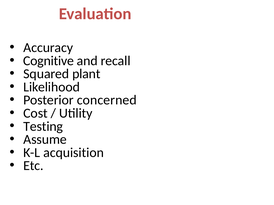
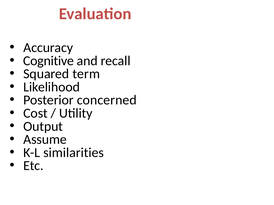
plant: plant -> term (86, 74)
Testing: Testing -> Output (43, 127)
acquisition: acquisition -> similarities (74, 153)
